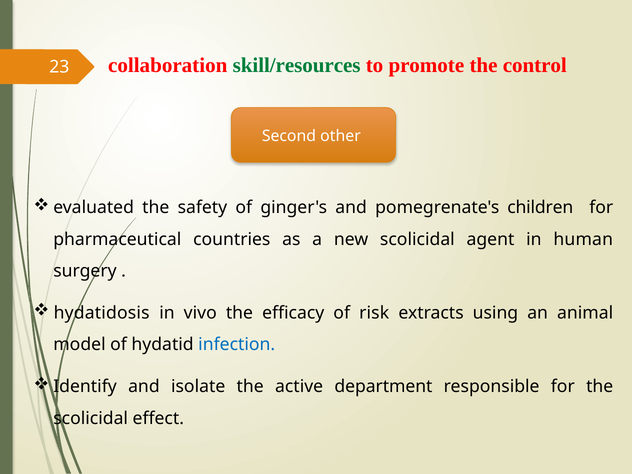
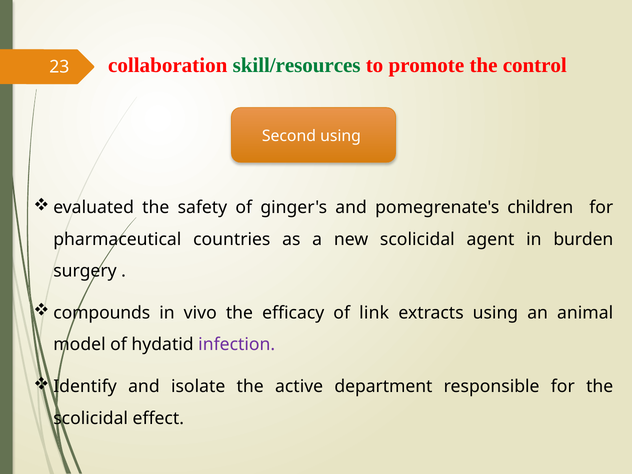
Second other: other -> using (341, 136)
human: human -> burden (583, 239)
hydatidosis: hydatidosis -> compounds (102, 313)
risk: risk -> link (374, 313)
infection colour: blue -> purple (237, 345)
